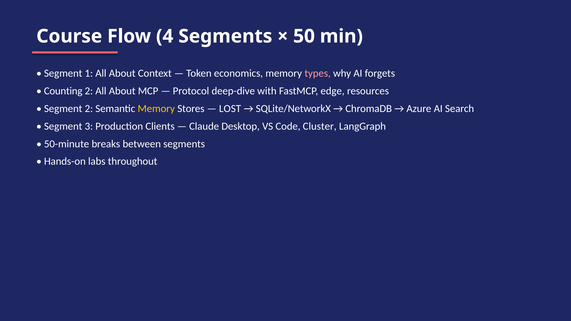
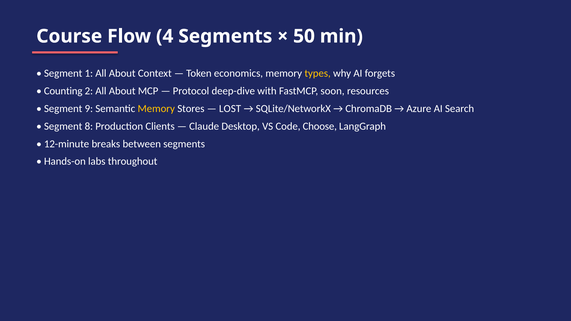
types colour: pink -> yellow (318, 74)
edge: edge -> soon (333, 91)
Segment 2: 2 -> 9 (89, 109)
3: 3 -> 8 (89, 126)
Cluster: Cluster -> Choose (320, 126)
50-minute: 50-minute -> 12-minute (67, 144)
